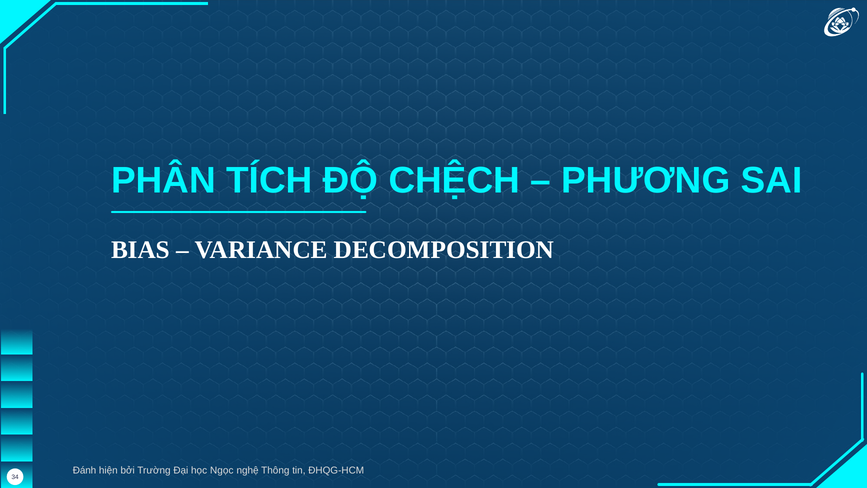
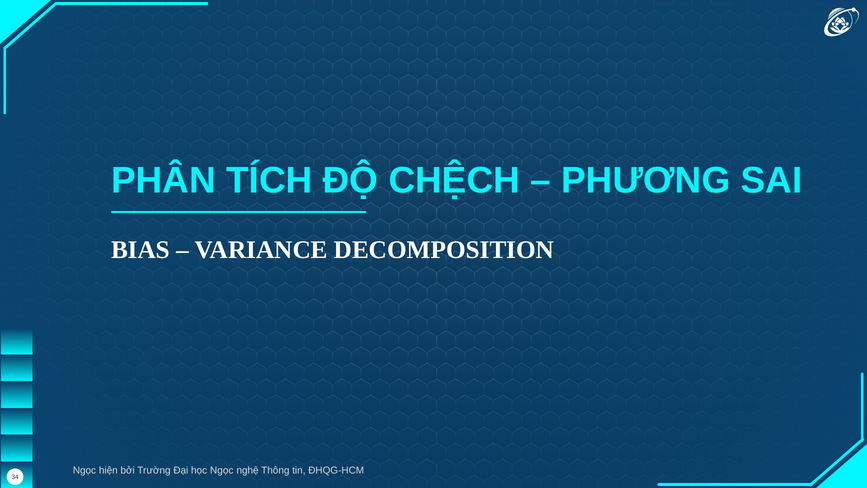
Đánh: Đánh -> Ngọc (84, 470)
